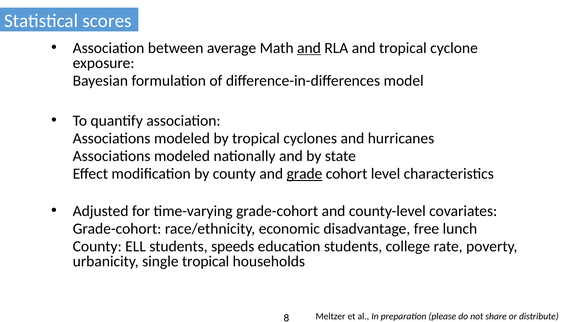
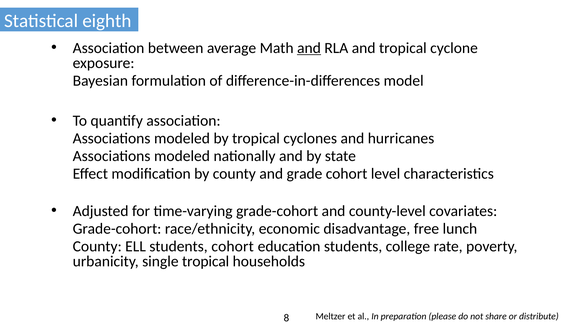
scores: scores -> eighth (107, 21)
grade underline: present -> none (304, 174)
students speeds: speeds -> cohort (233, 247)
